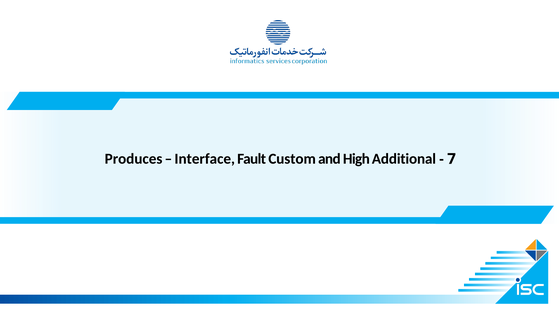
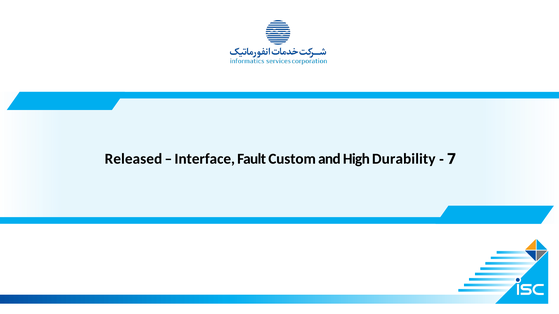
Produces: Produces -> Released (133, 159)
Additional: Additional -> Durability (404, 159)
